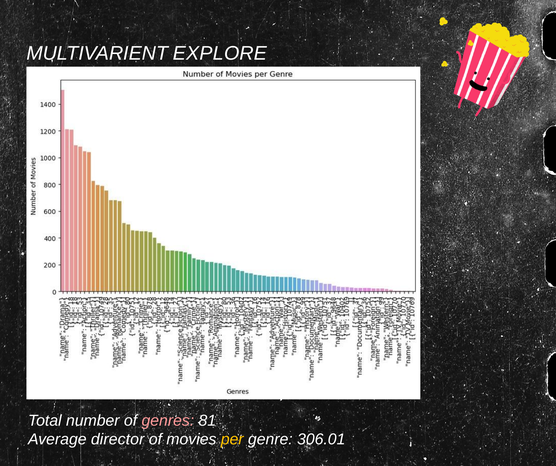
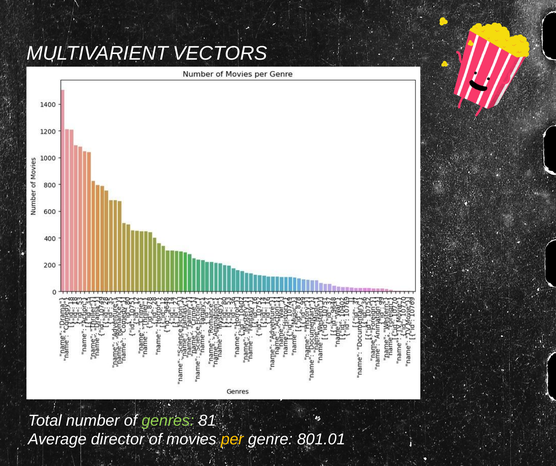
EXPLORE: EXPLORE -> VECTORS (220, 53)
genres colour: pink -> light green (168, 421)
306.01: 306.01 -> 801.01 (321, 440)
